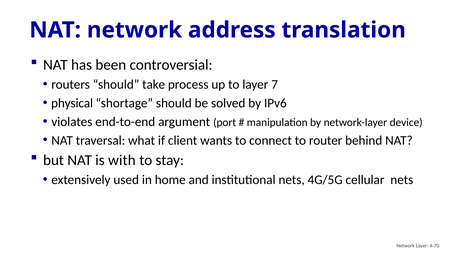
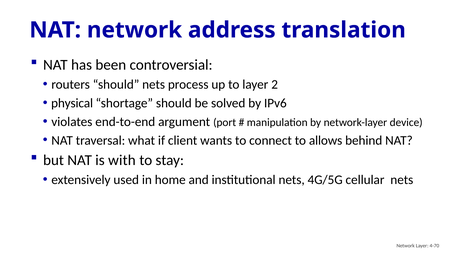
should take: take -> nets (154, 84)
7: 7 -> 2 (275, 84)
router: router -> allows (326, 140)
